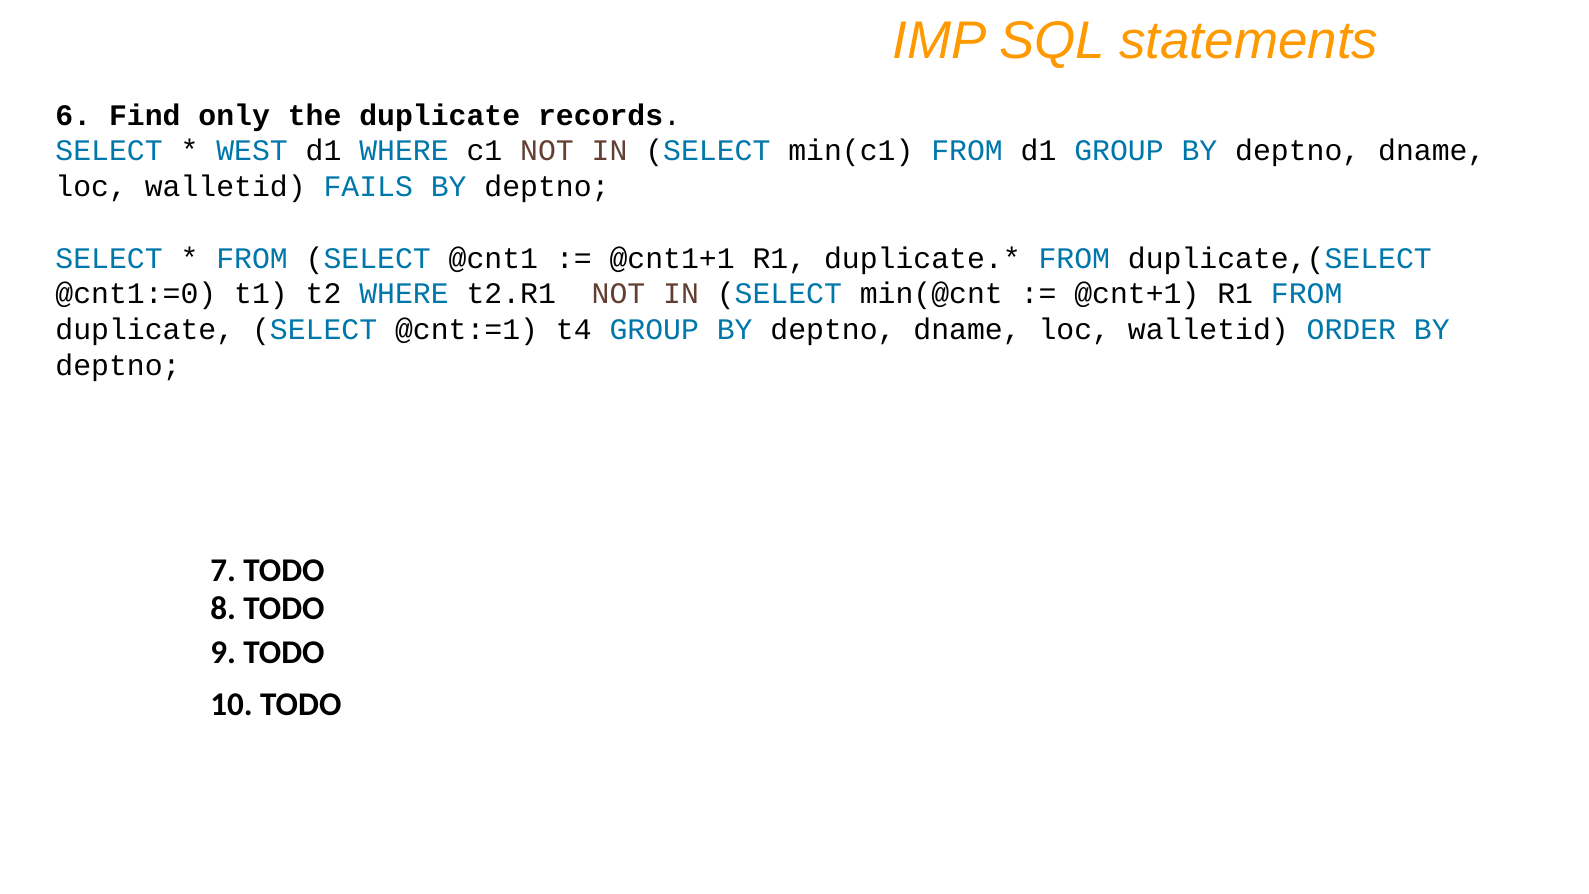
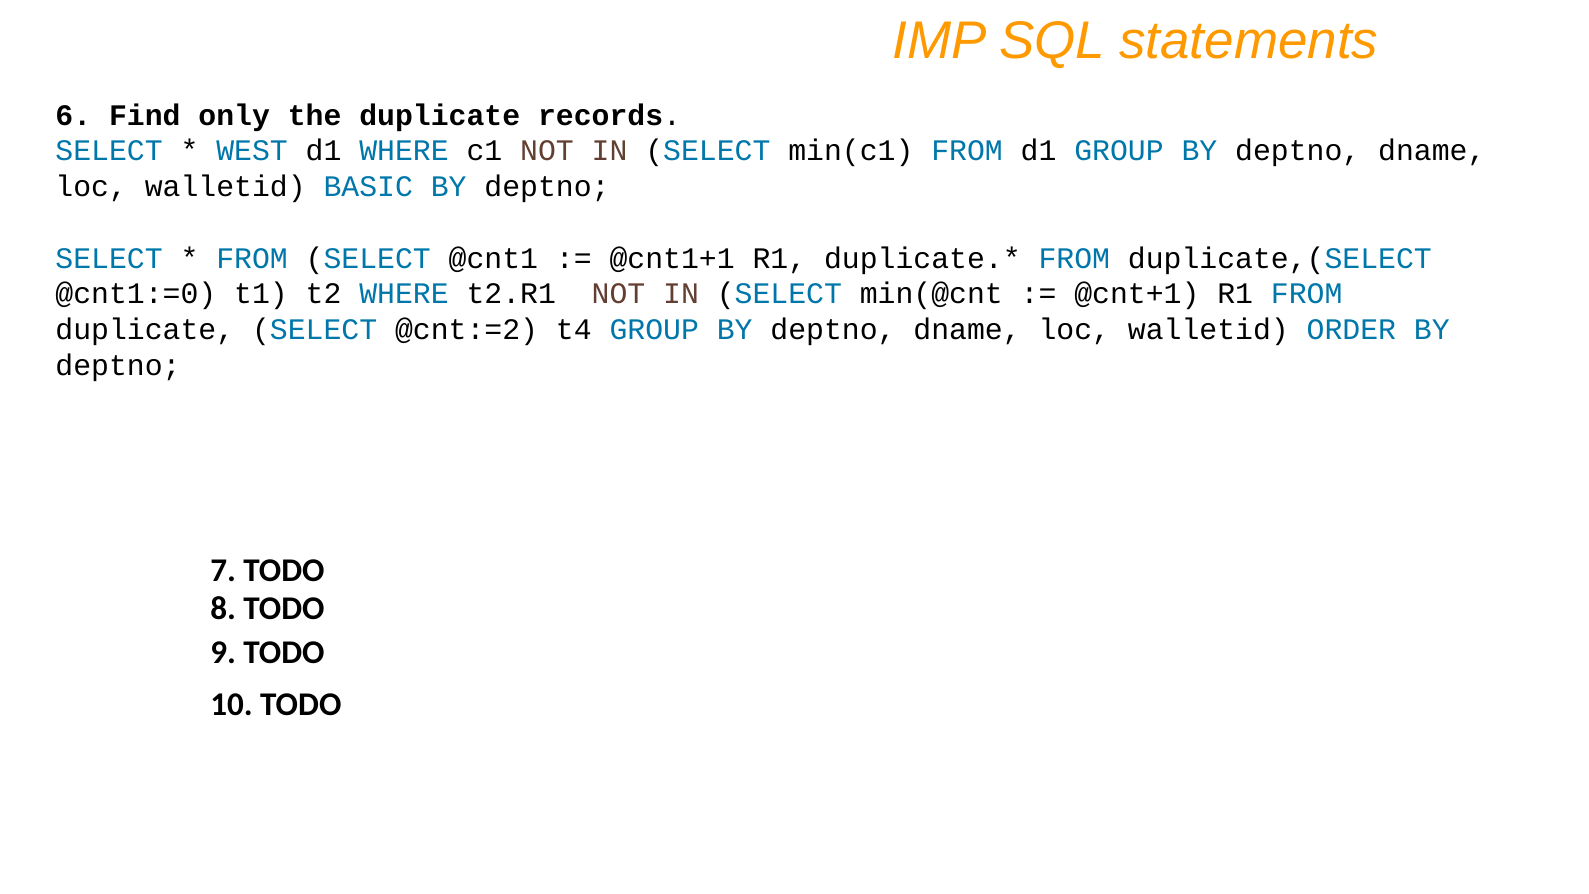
FAILS: FAILS -> BASIC (368, 187)
@cnt:=1: @cnt:=1 -> @cnt:=2 (467, 330)
